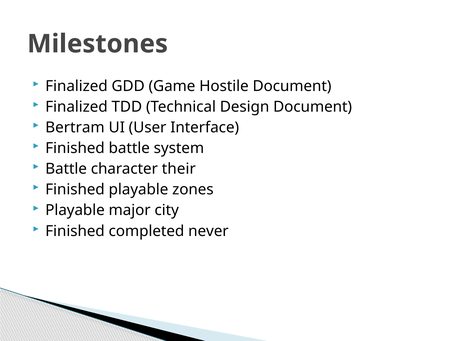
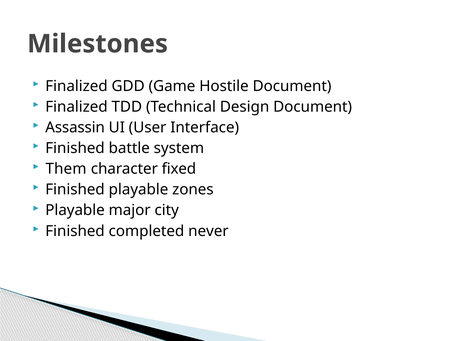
Bertram: Bertram -> Assassin (75, 127)
Battle: Battle -> Them (66, 169)
their: their -> fixed (179, 169)
